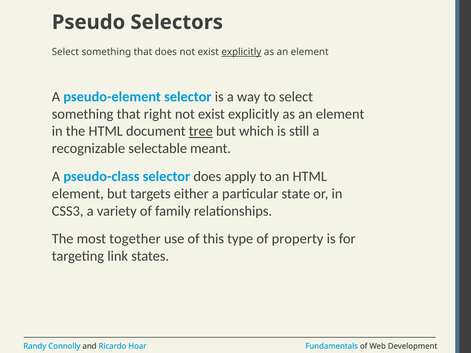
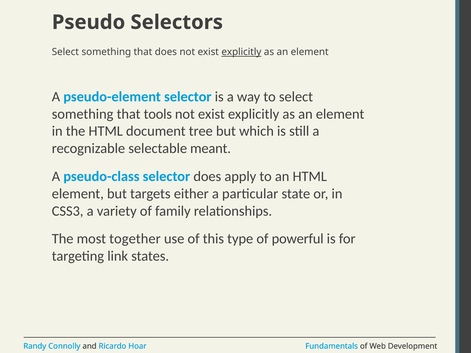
right: right -> tools (158, 114)
tree underline: present -> none (201, 131)
property: property -> powerful (298, 239)
